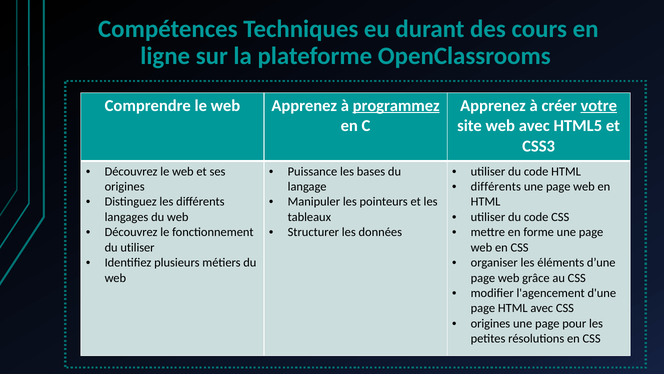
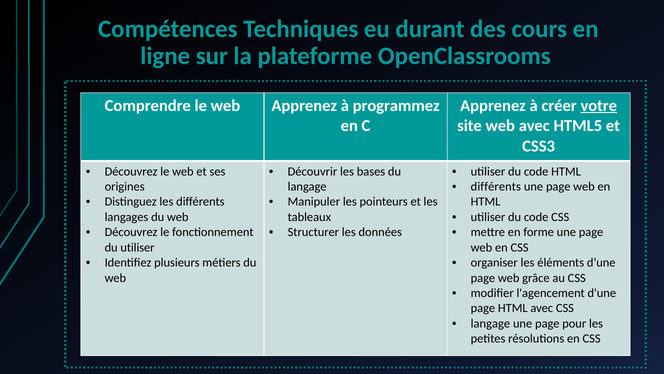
programmez underline: present -> none (396, 105)
Puissance: Puissance -> Découvrir (312, 171)
origines: origines -> langage (490, 323)
